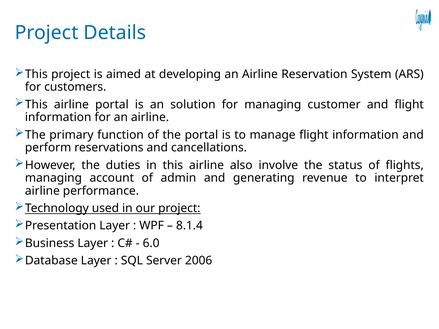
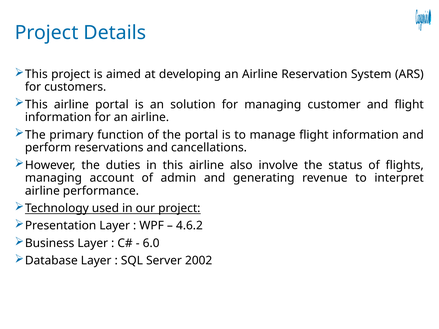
8.1.4: 8.1.4 -> 4.6.2 (189, 226)
2006: 2006 -> 2002 (199, 261)
